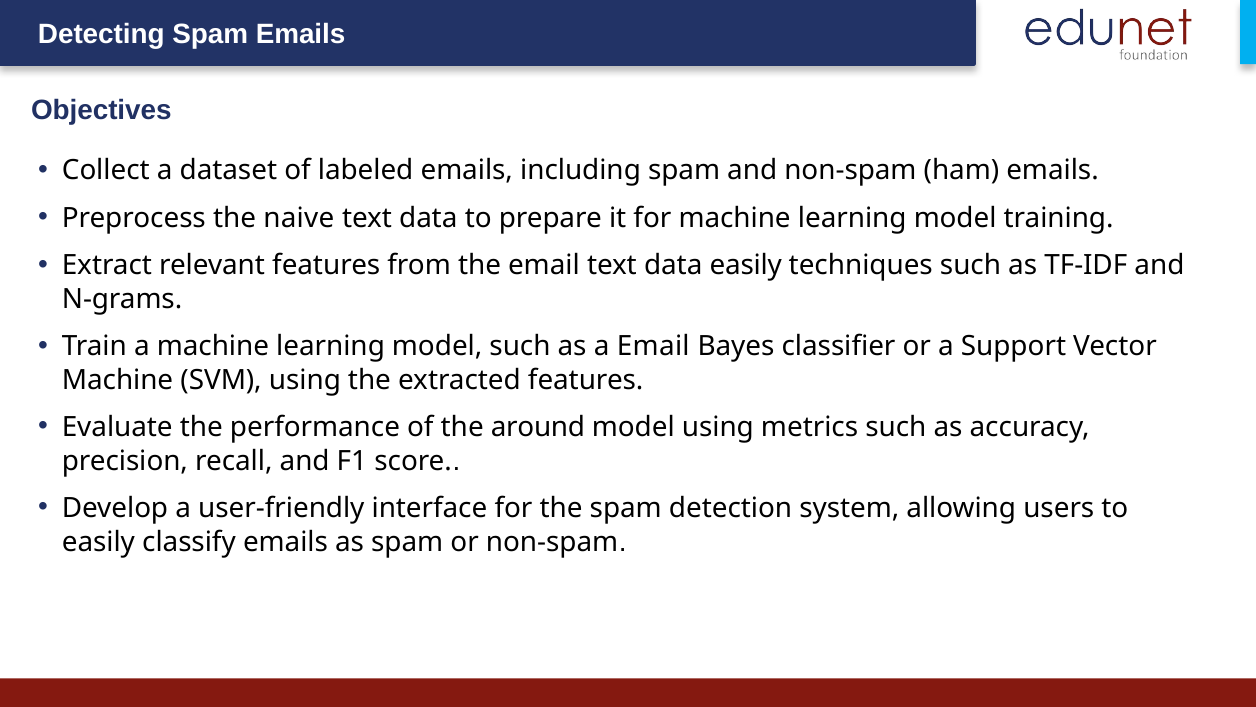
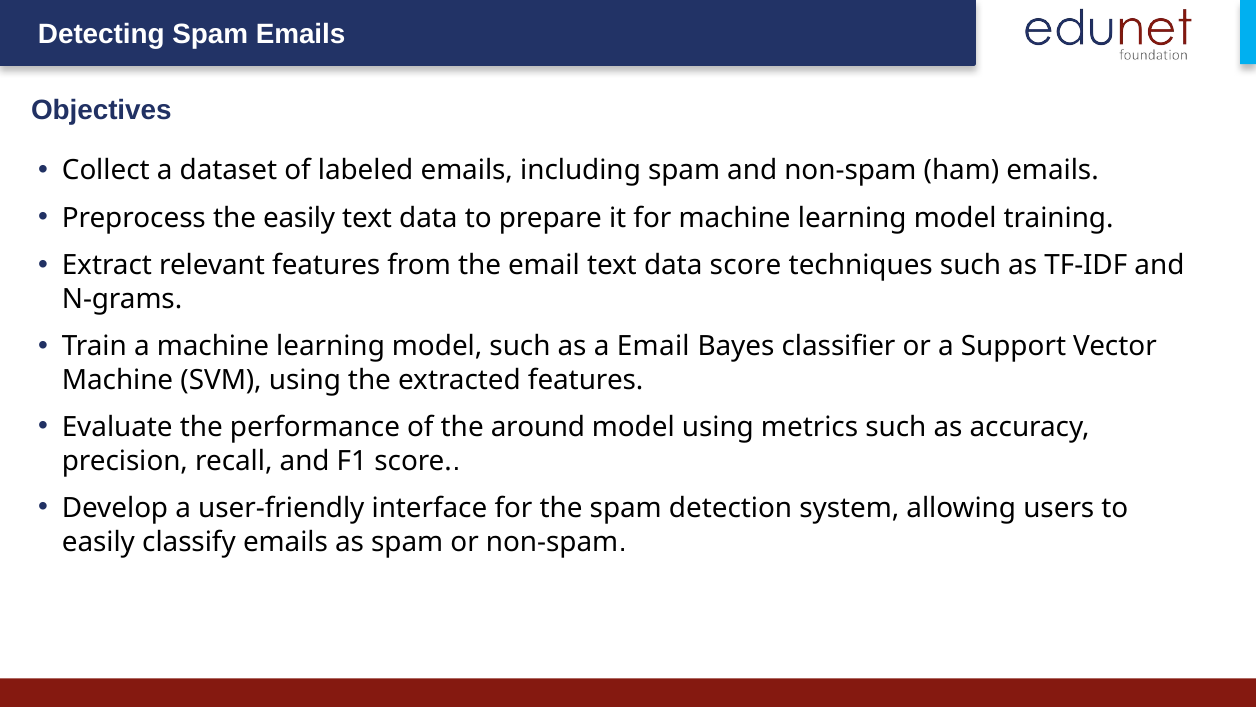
the naive: naive -> easily (299, 218)
data easily: easily -> score (746, 265)
